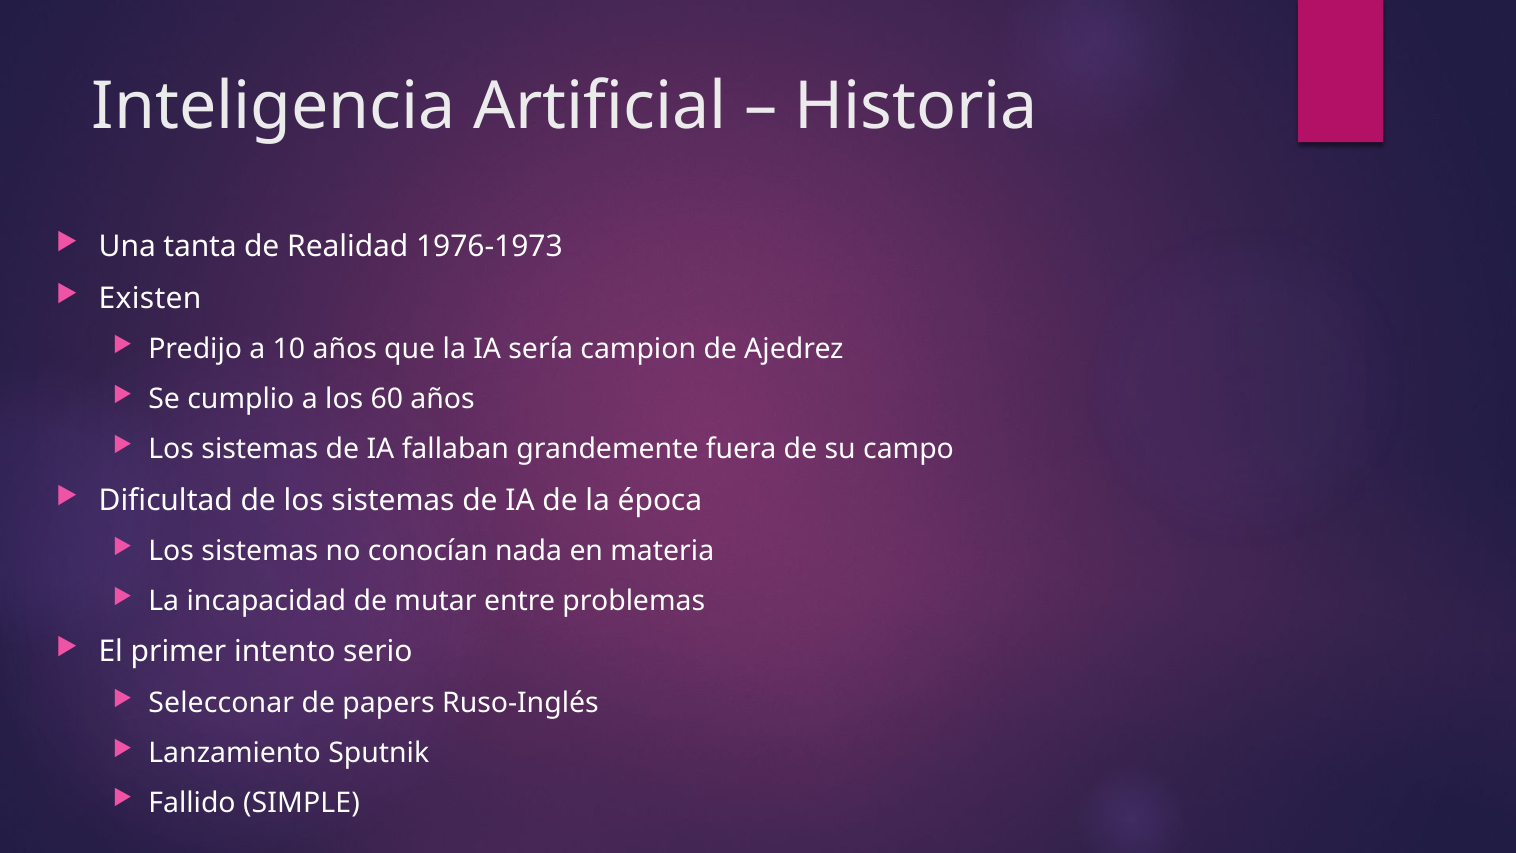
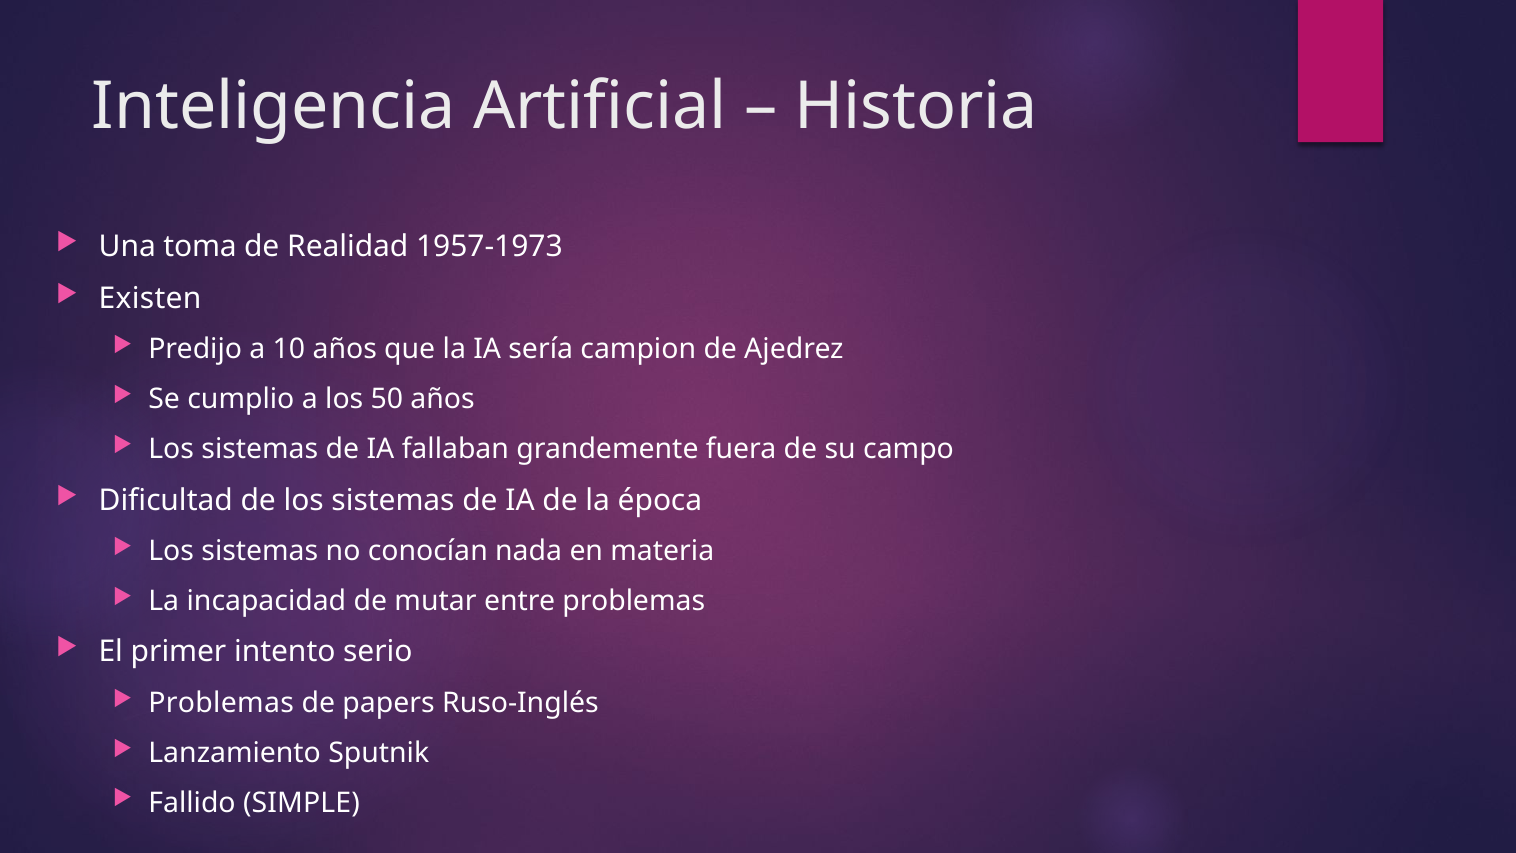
tanta: tanta -> toma (200, 247)
1976-1973: 1976-1973 -> 1957-1973 (489, 247)
60: 60 -> 50 (387, 399)
Selecconar: Selecconar -> Problemas (221, 703)
